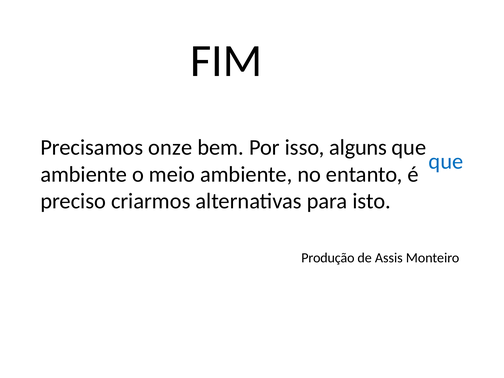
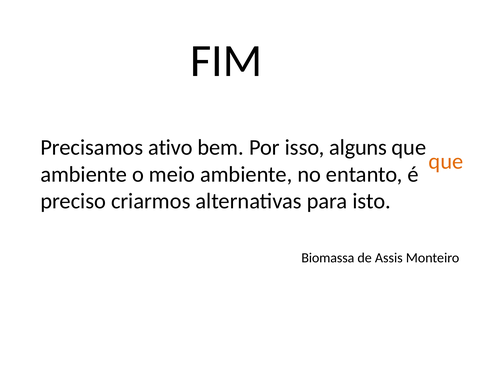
onze: onze -> ativo (170, 147)
que colour: blue -> orange (446, 162)
Produção: Produção -> Biomassa (328, 258)
